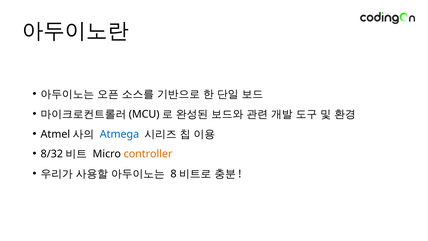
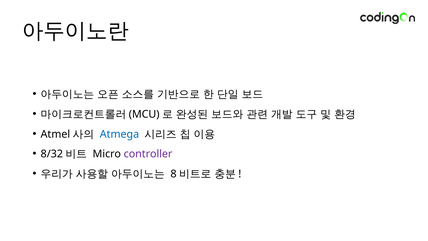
controller colour: orange -> purple (148, 154)
